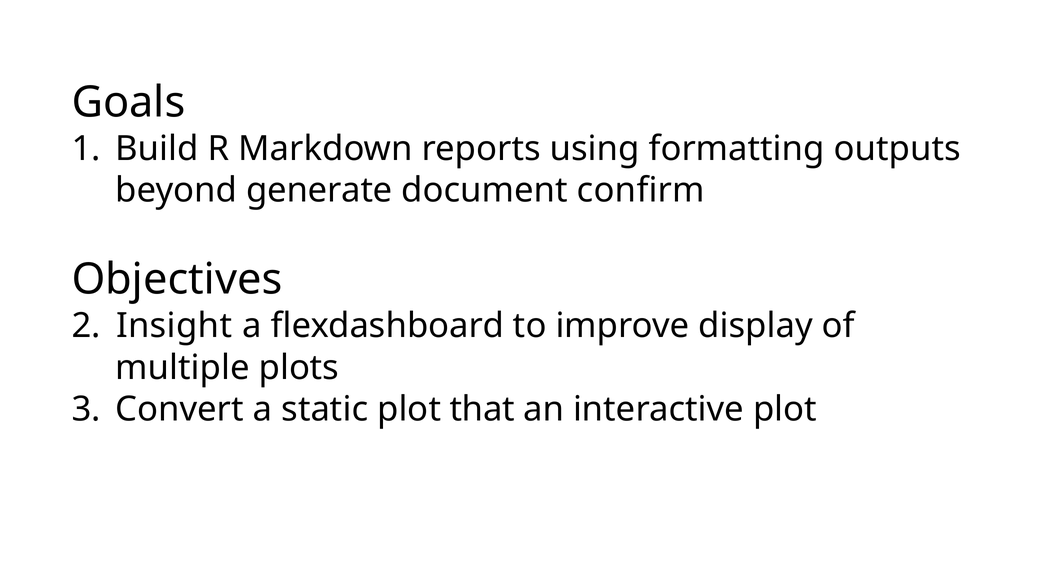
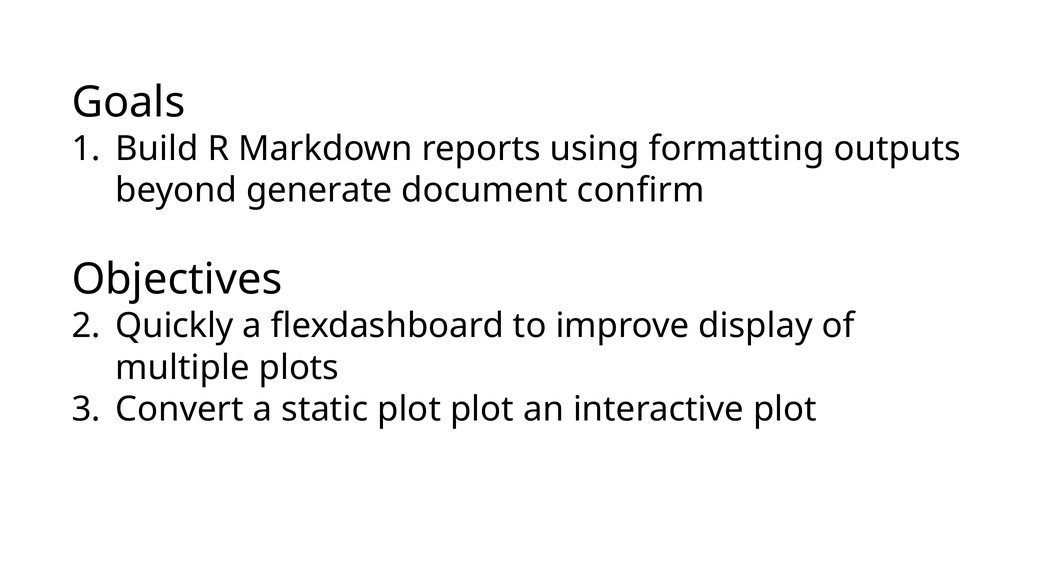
Insight: Insight -> Quickly (174, 326)
plot that: that -> plot (482, 409)
